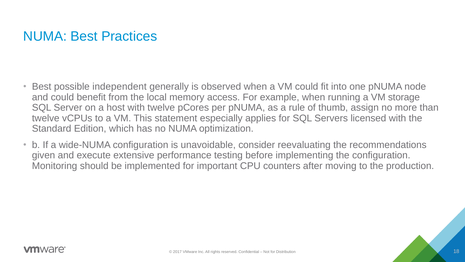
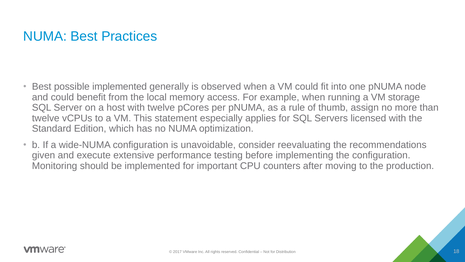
possible independent: independent -> implemented (120, 87)
